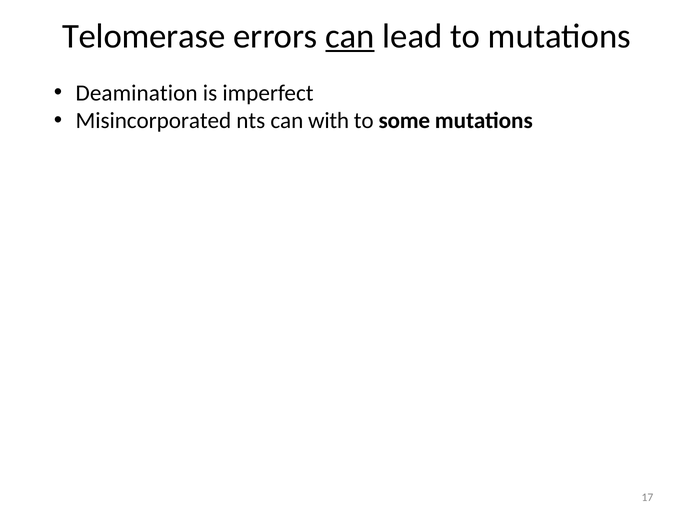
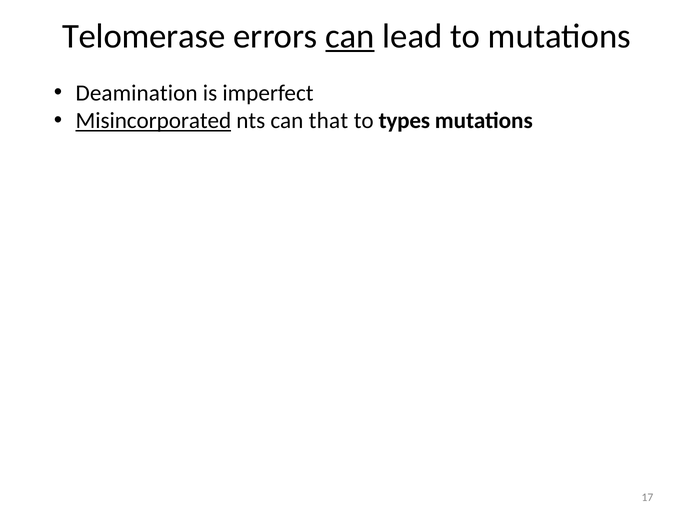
Misincorporated underline: none -> present (153, 121)
with: with -> that (328, 121)
some: some -> types (404, 121)
